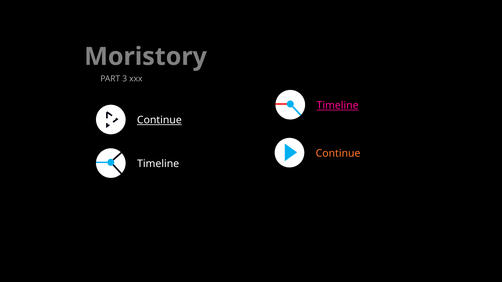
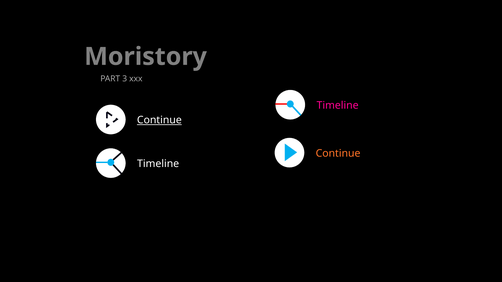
Timeline underline: present -> none (338, 106)
